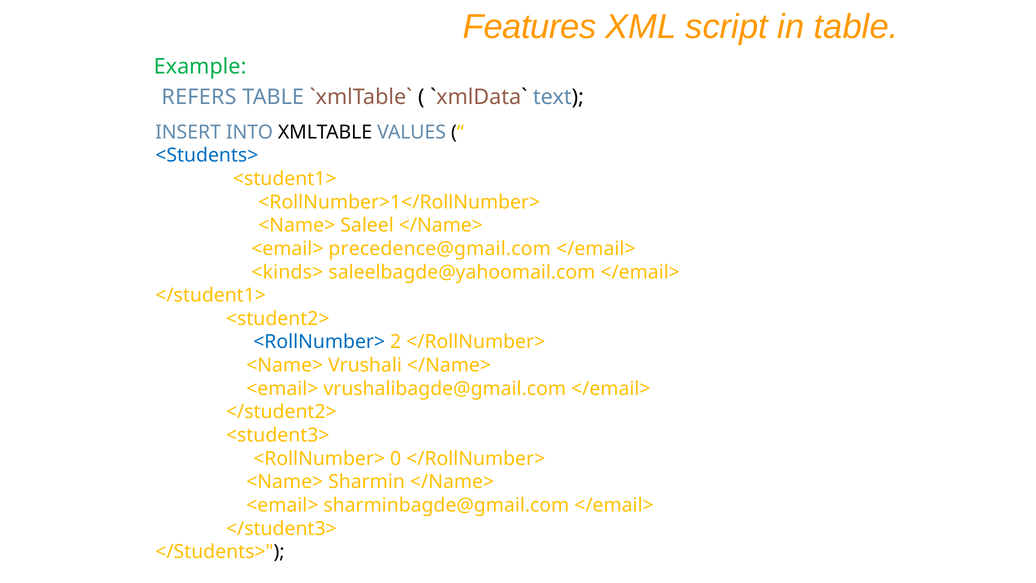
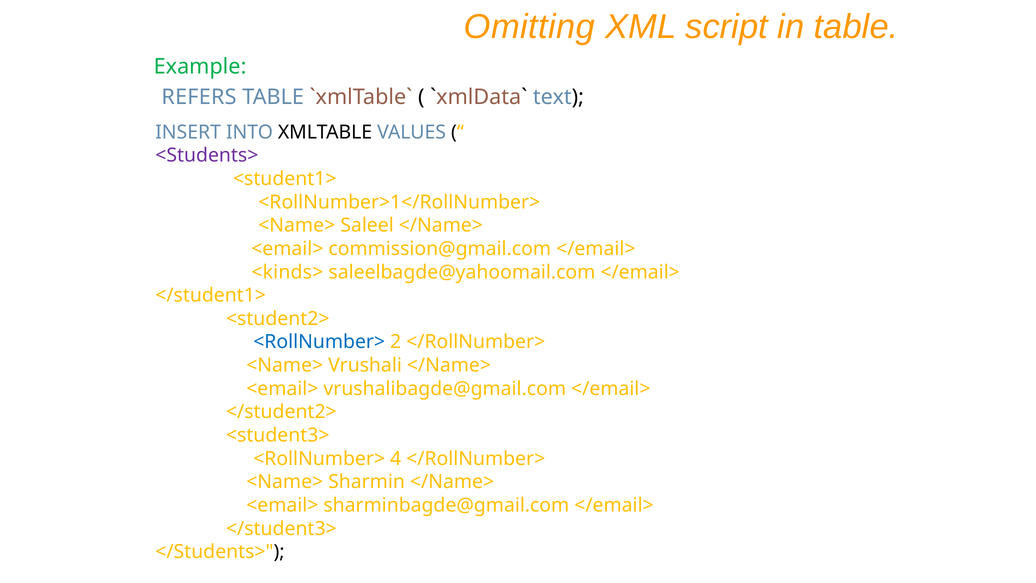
Features: Features -> Omitting (529, 27)
<Students> colour: blue -> purple (207, 155)
precedence@gmail.com: precedence@gmail.com -> commission@gmail.com (440, 249)
0: 0 -> 4 (396, 458)
